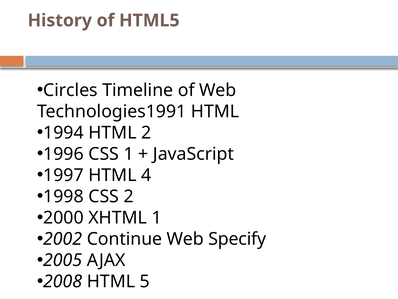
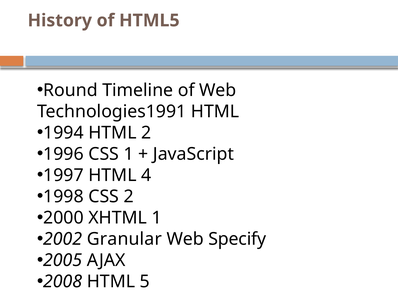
Circles: Circles -> Round (70, 90)
Continue: Continue -> Granular (124, 239)
